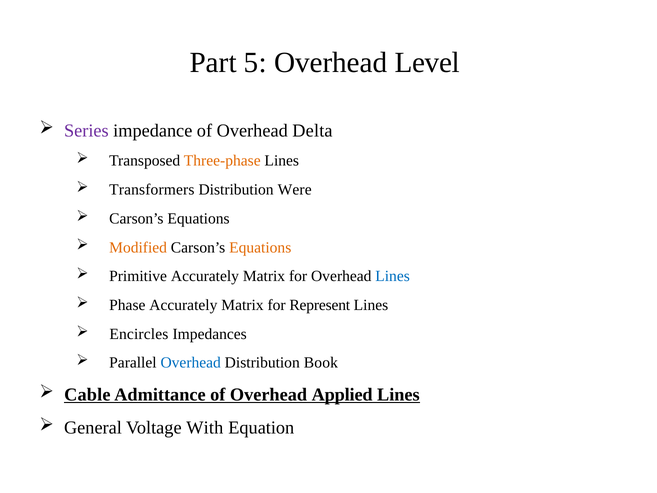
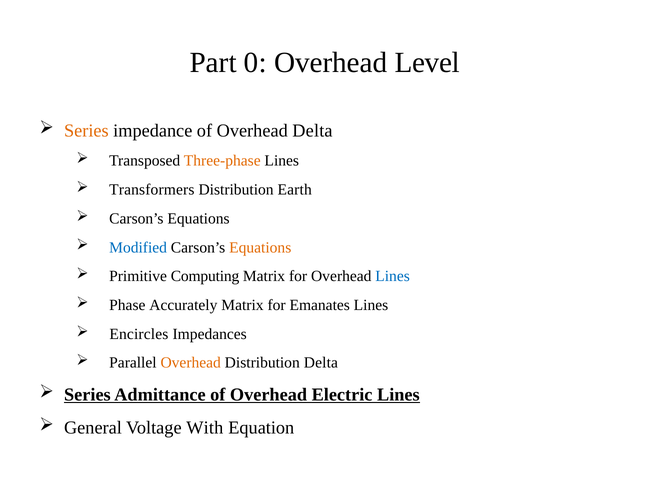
5: 5 -> 0 (255, 63)
Series colour: purple -> orange (86, 130)
Were: Were -> Earth (295, 190)
Modified colour: orange -> blue (138, 247)
Primitive Accurately: Accurately -> Computing (205, 276)
Represent: Represent -> Emanates (320, 305)
Overhead colour: blue -> orange (191, 363)
Distribution Book: Book -> Delta (321, 363)
Cable: Cable -> Series (87, 394)
Applied: Applied -> Electric (342, 394)
